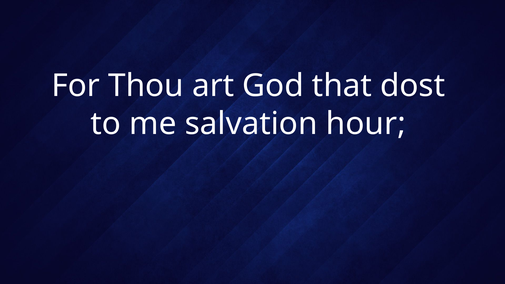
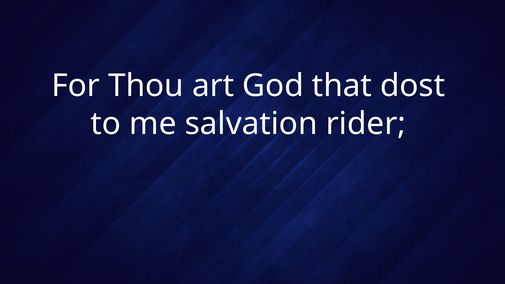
hour: hour -> rider (366, 124)
